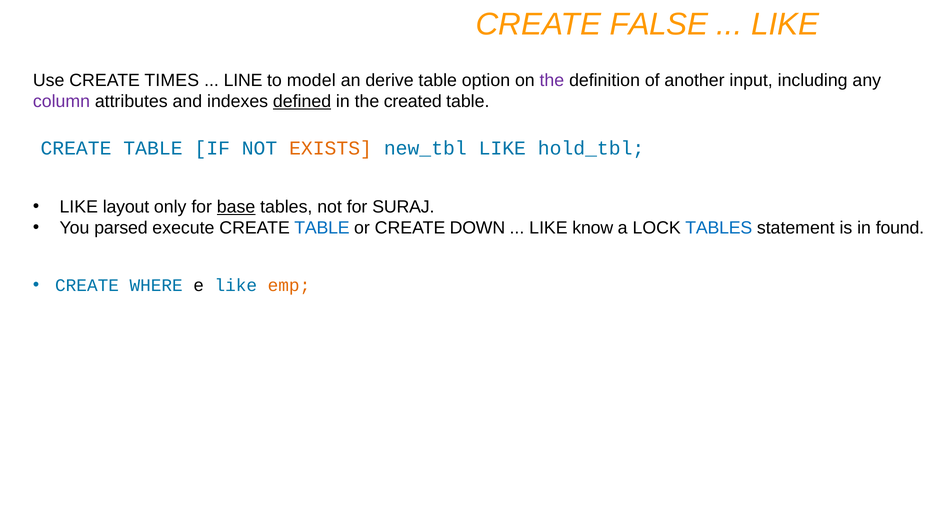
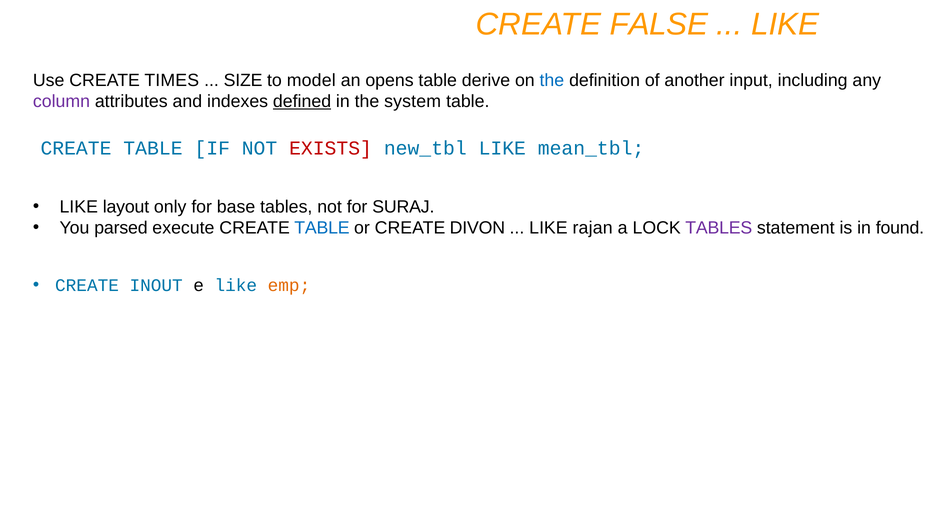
LINE: LINE -> SIZE (243, 80)
derive: derive -> opens (390, 80)
option: option -> derive (486, 80)
the colour: purple -> blue (552, 80)
created: created -> system (413, 102)
EXISTS colour: orange -> red (331, 149)
hold_tbl: hold_tbl -> mean_tbl (591, 149)
base underline: present -> none (236, 207)
DOWN: DOWN -> DIVON (477, 228)
know: know -> rajan (593, 228)
TABLES colour: blue -> purple (719, 228)
WHERE: WHERE -> INOUT (156, 286)
